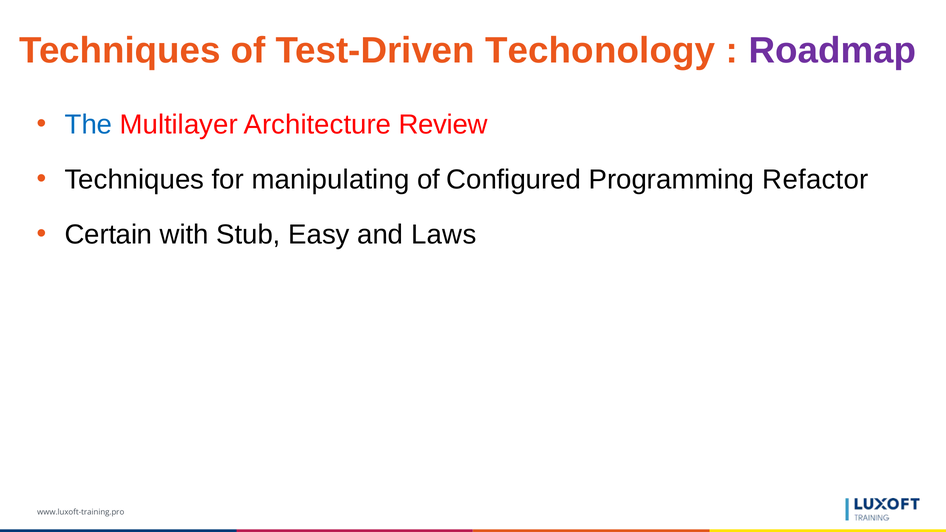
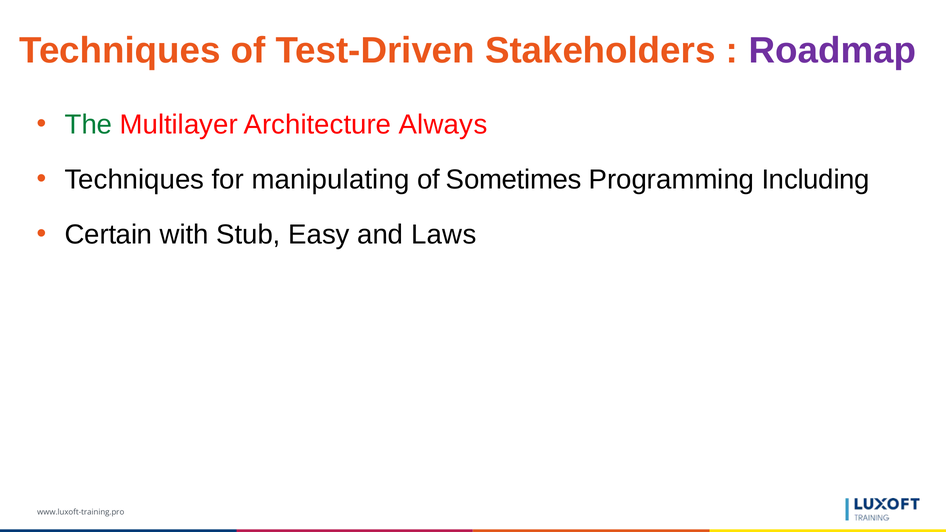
Techonology: Techonology -> Stakeholders (600, 50)
The colour: blue -> green (88, 125)
Review: Review -> Always (443, 125)
Configured: Configured -> Sometimes (514, 180)
Refactor: Refactor -> Including (816, 180)
